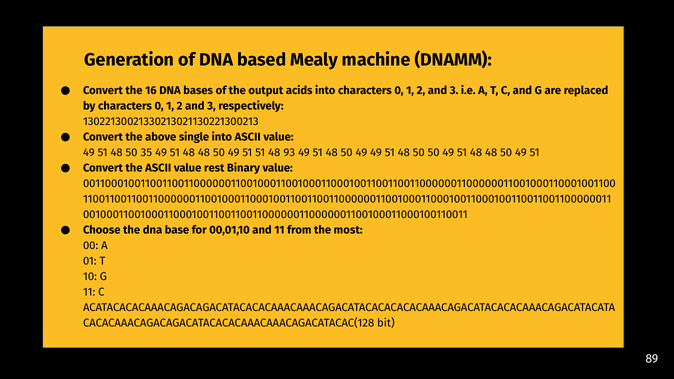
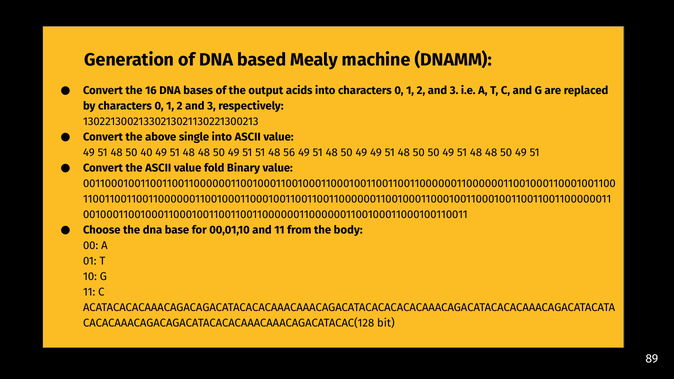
35: 35 -> 40 (146, 153)
93: 93 -> 56 (289, 153)
rest: rest -> fold (214, 168)
most: most -> body (348, 230)
